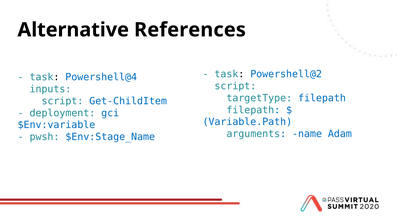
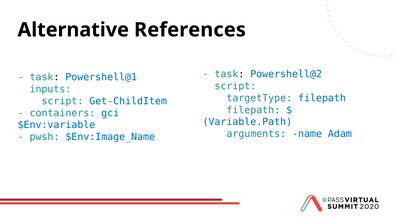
Powershell@4: Powershell@4 -> Powershell@1 (101, 77)
deployment: deployment -> containers (62, 113)
$Env:Stage_Name: $Env:Stage_Name -> $Env:Image_Name (110, 136)
